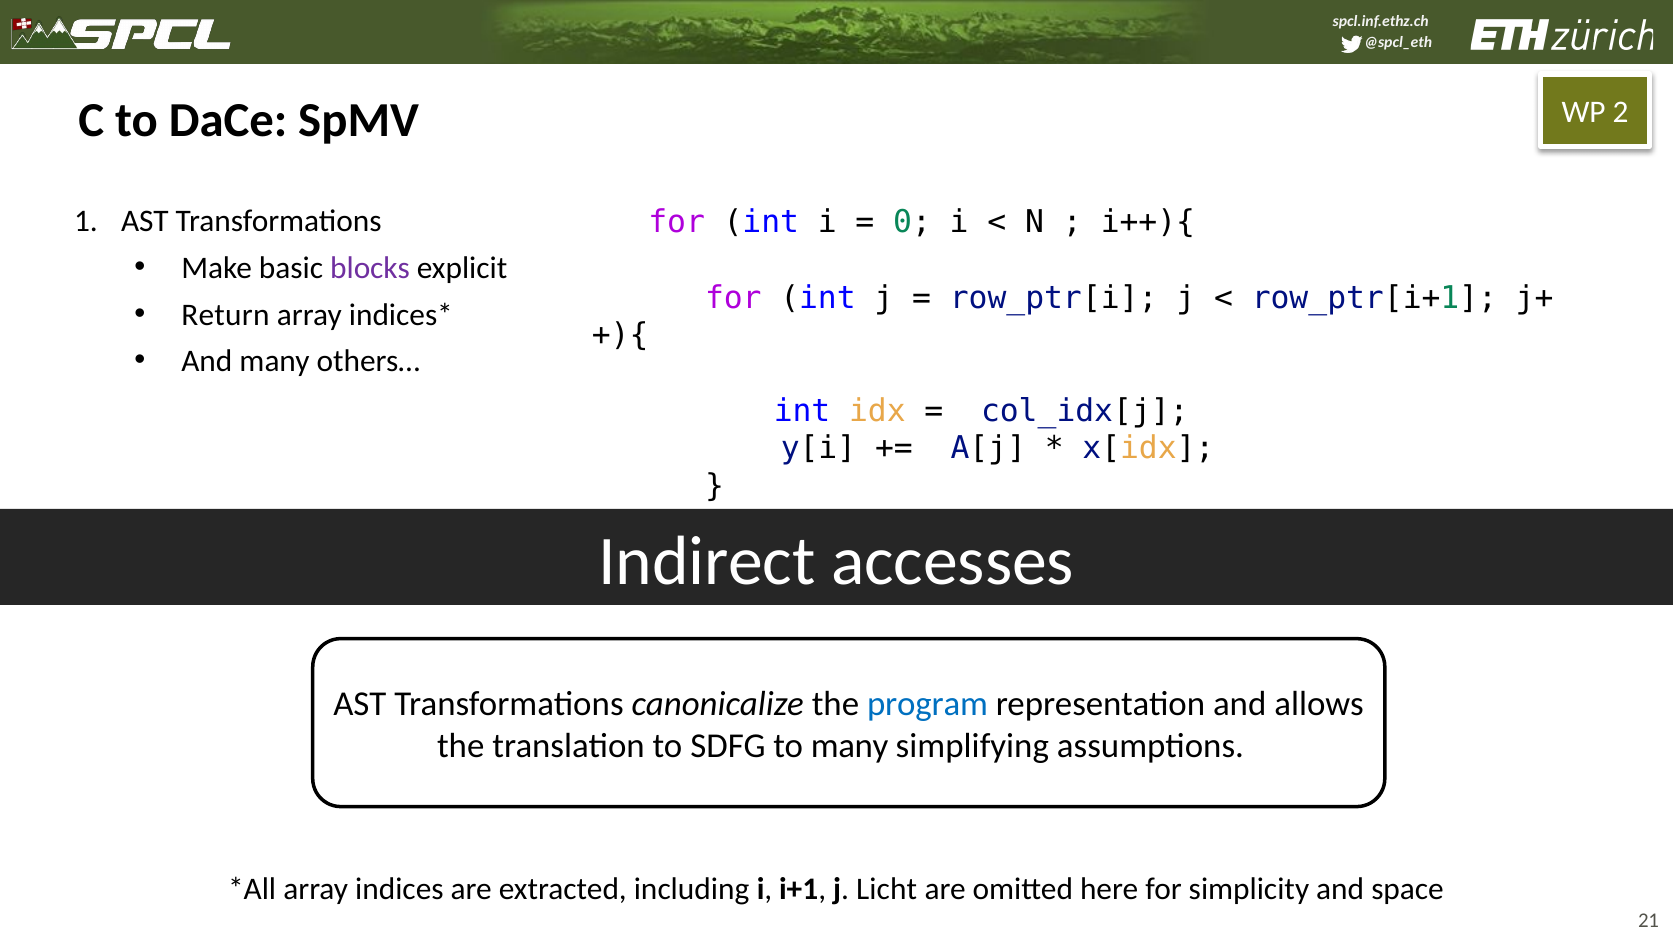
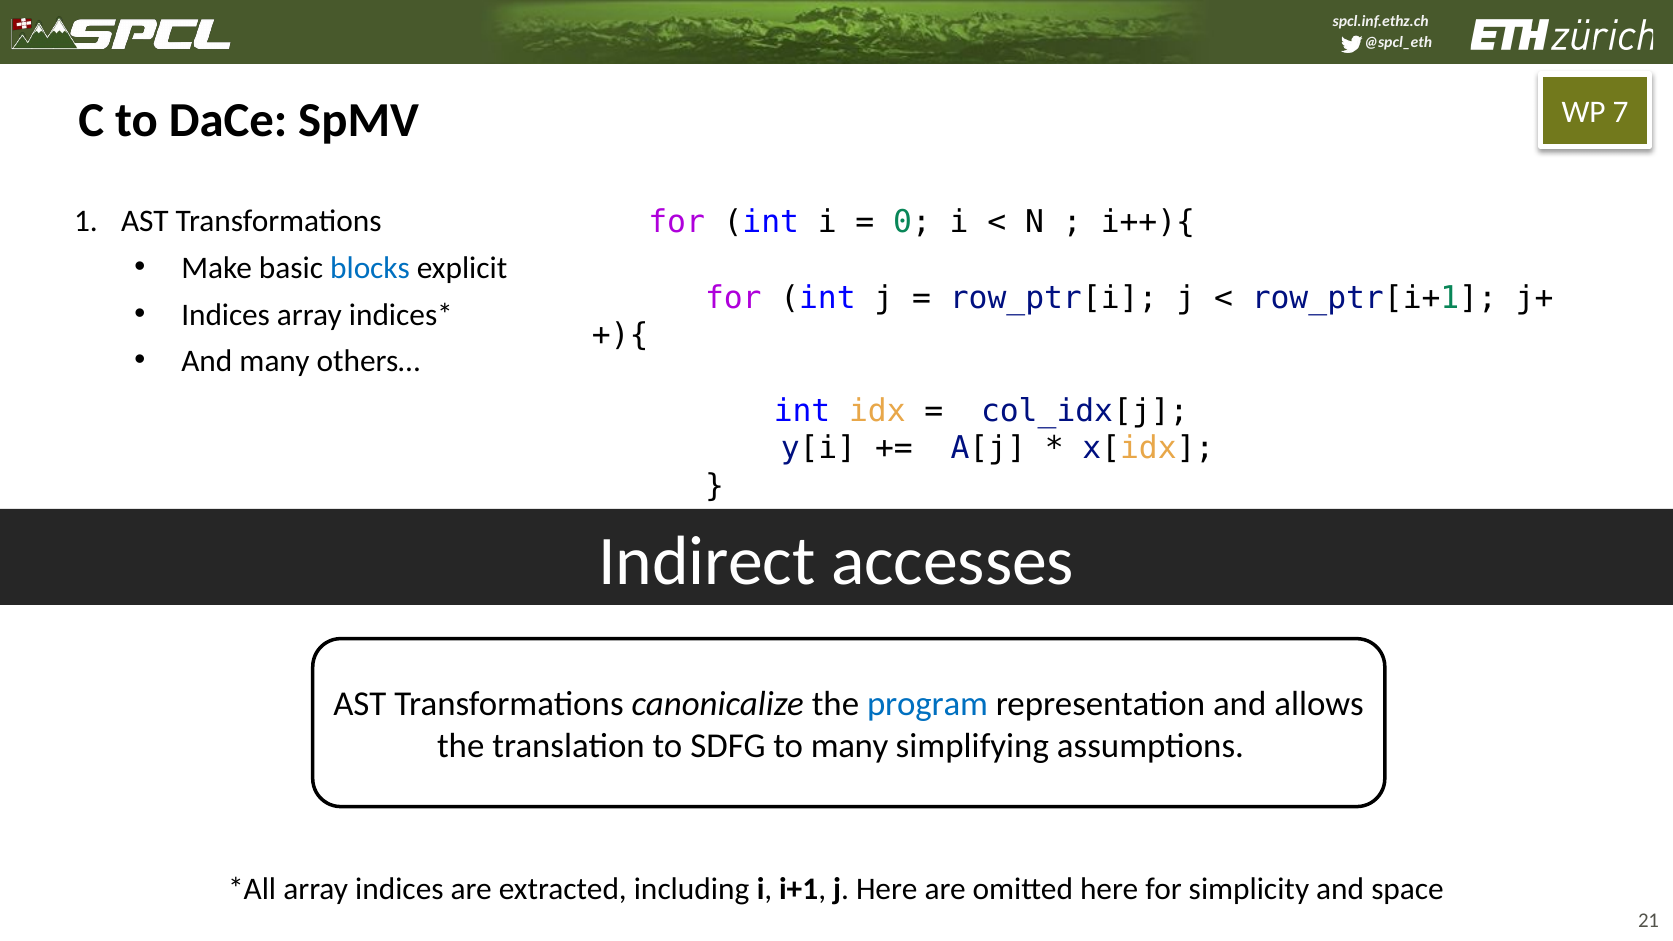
2: 2 -> 7 (1620, 112)
blocks colour: purple -> blue (370, 268)
Return: Return -> Indices (226, 315)
j Licht: Licht -> Here (887, 889)
